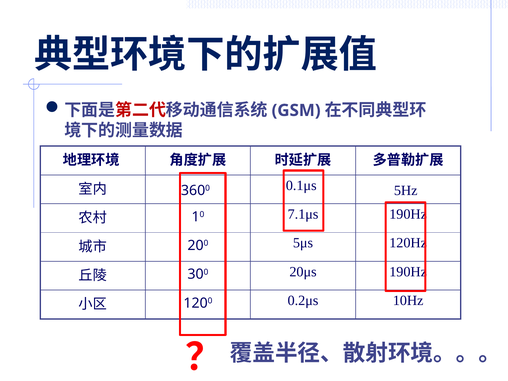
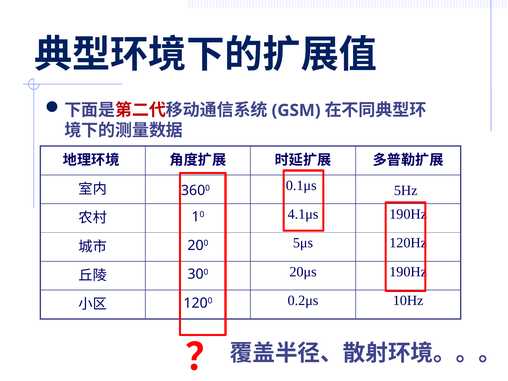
7.1μs: 7.1μs -> 4.1μs (303, 214)
